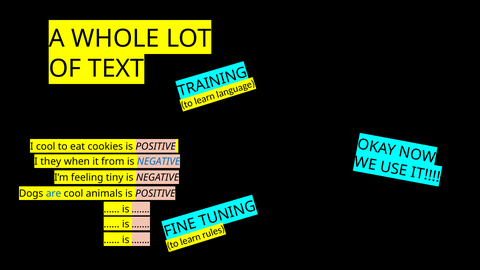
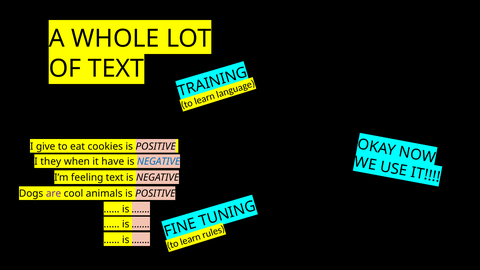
I cool: cool -> give (46, 147)
from: from -> have (113, 162)
feeling tiny: tiny -> text (115, 178)
are colour: blue -> purple (54, 194)
